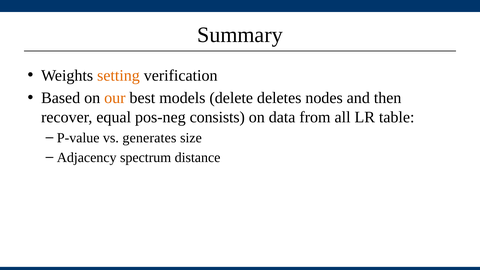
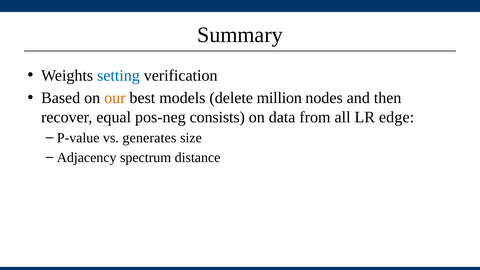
setting colour: orange -> blue (118, 76)
deletes: deletes -> million (279, 98)
table: table -> edge (397, 117)
